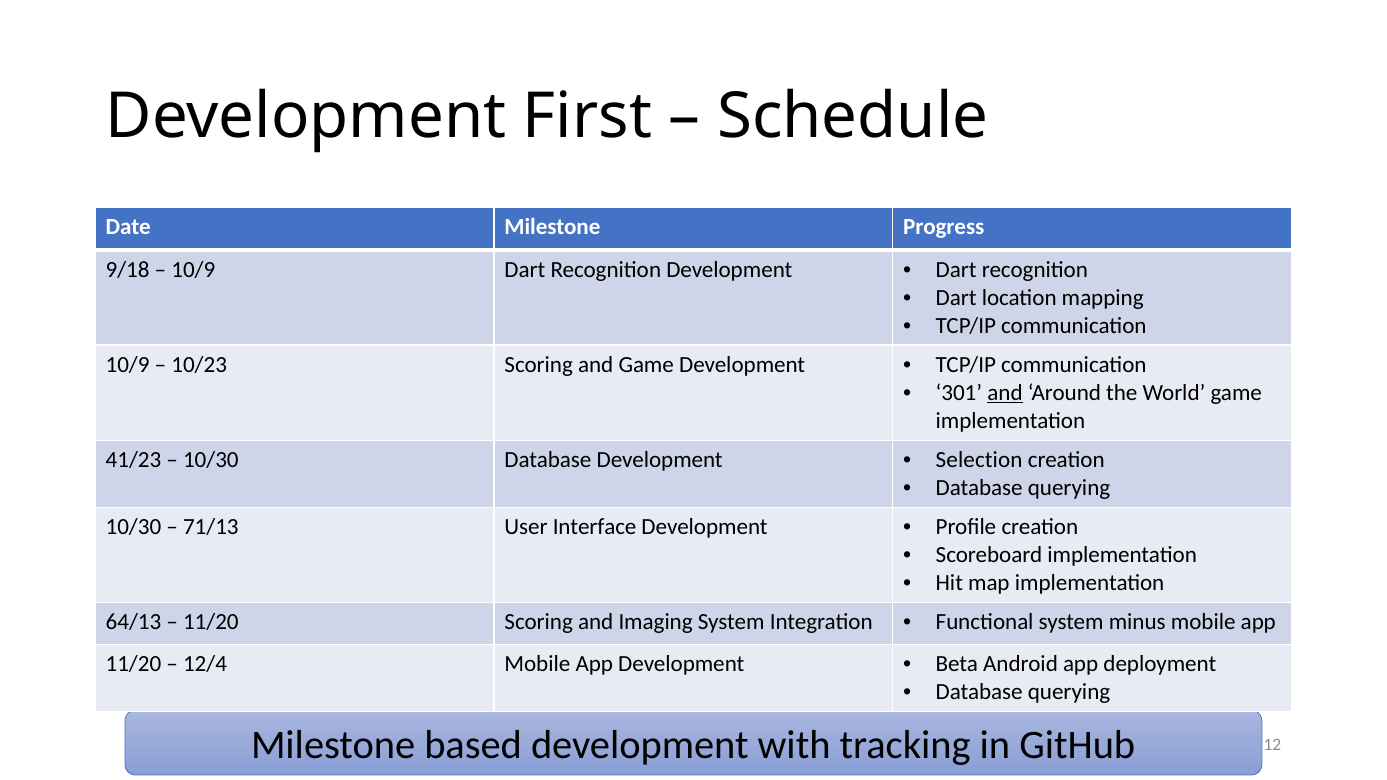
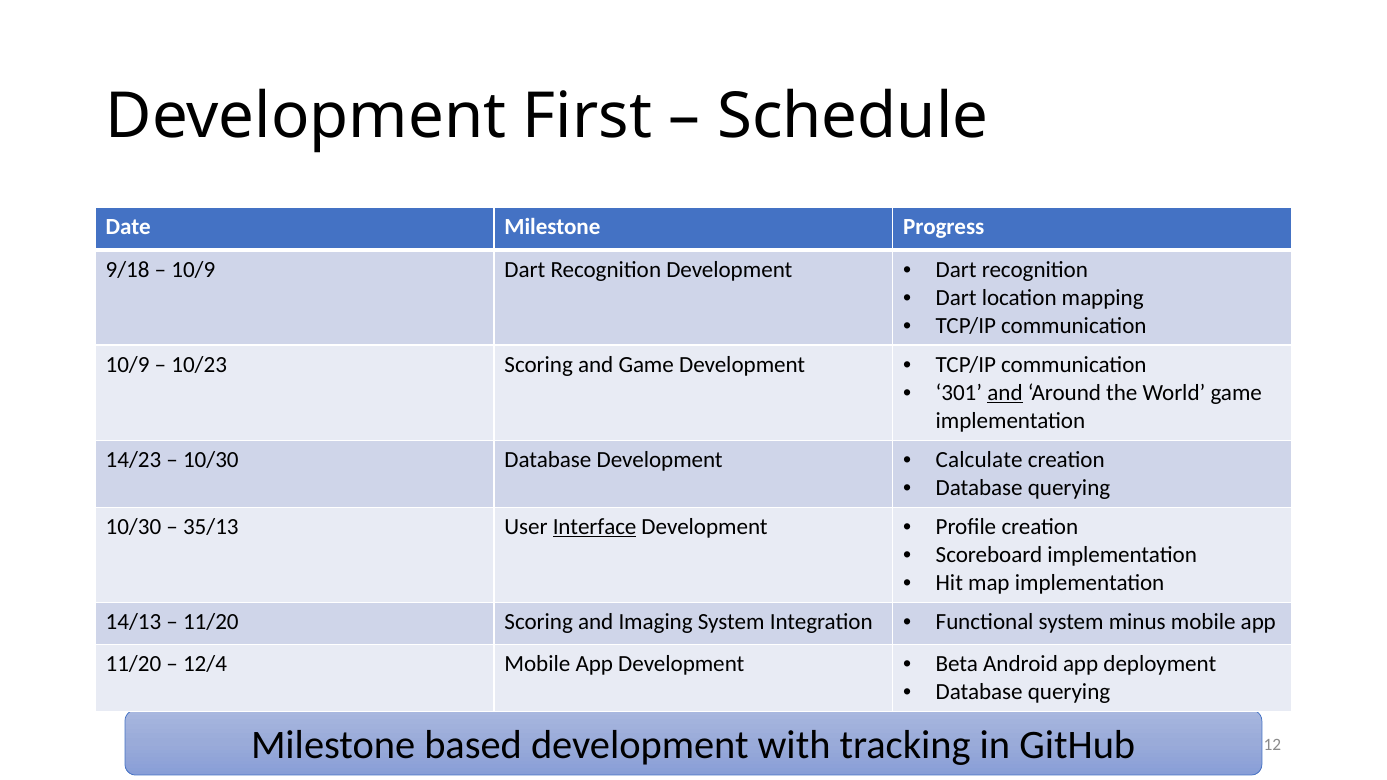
41/23: 41/23 -> 14/23 (134, 460)
Selection: Selection -> Calculate (979, 460)
71/13: 71/13 -> 35/13 (211, 527)
Interface underline: none -> present (595, 527)
64/13: 64/13 -> 14/13 (134, 622)
